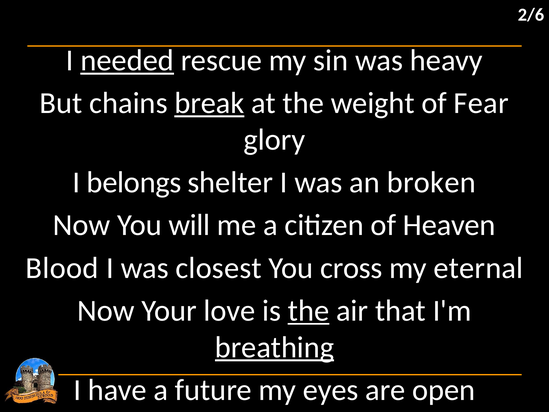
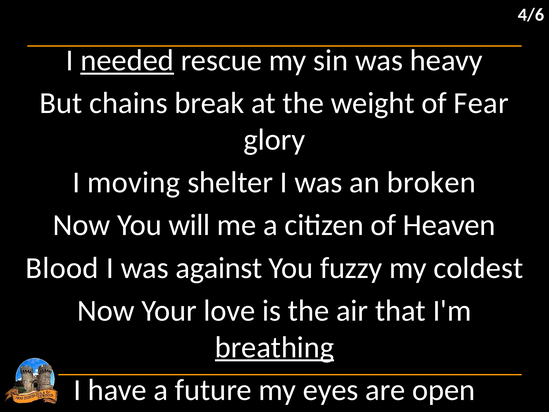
2/6: 2/6 -> 4/6 (531, 15)
break underline: present -> none (209, 103)
belongs: belongs -> moving (134, 182)
closest: closest -> against (219, 268)
cross: cross -> fuzzy (351, 268)
eternal: eternal -> coldest (478, 268)
the underline: present -> none (308, 310)
